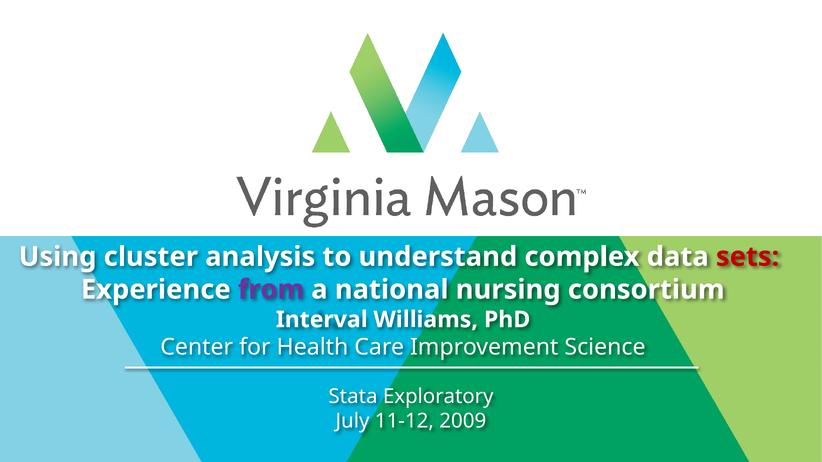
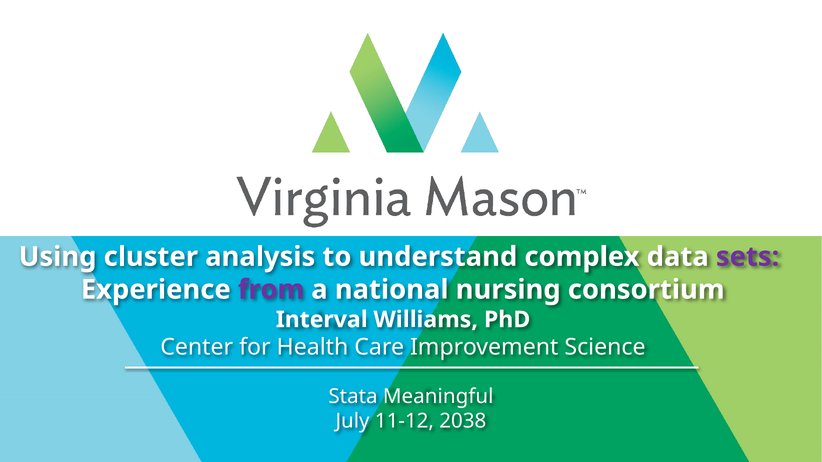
sets colour: red -> purple (748, 257)
Exploratory: Exploratory -> Meaningful (438, 397)
2009: 2009 -> 2038 (463, 421)
